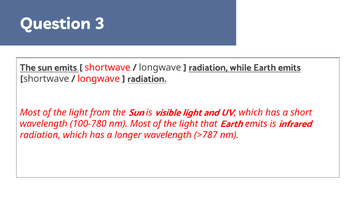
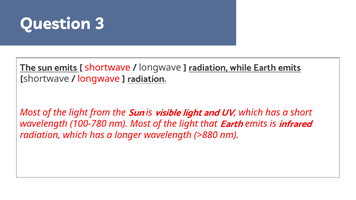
>787: >787 -> >880 (206, 135)
